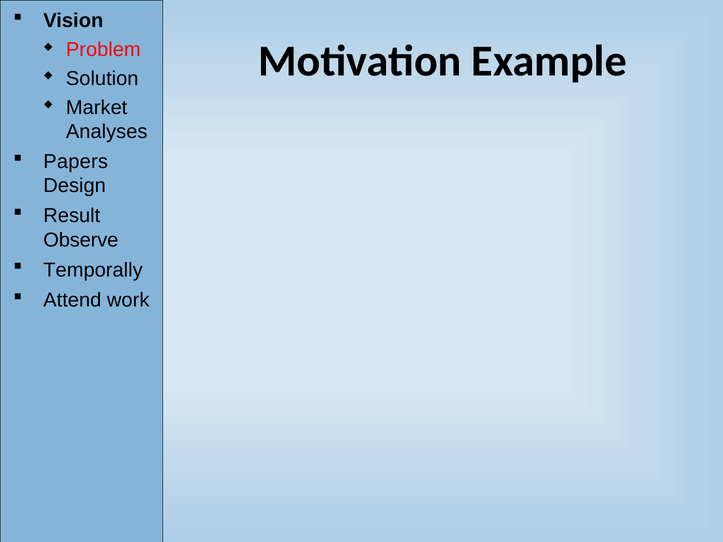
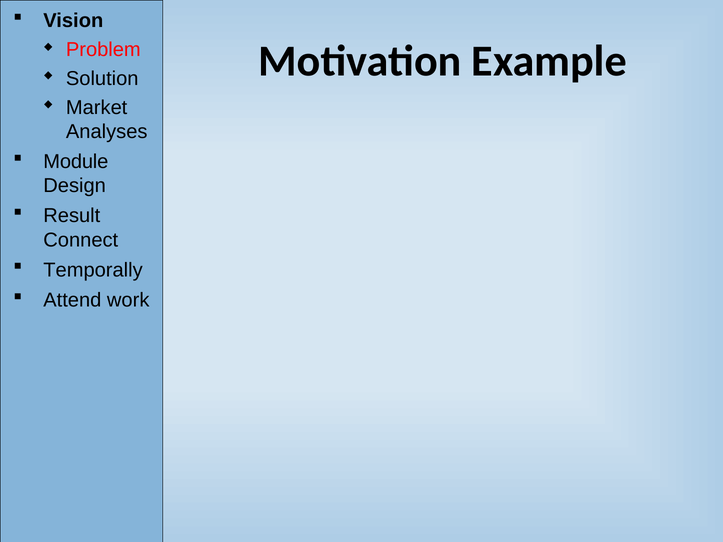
Papers: Papers -> Module (76, 162)
Observe: Observe -> Connect (81, 240)
